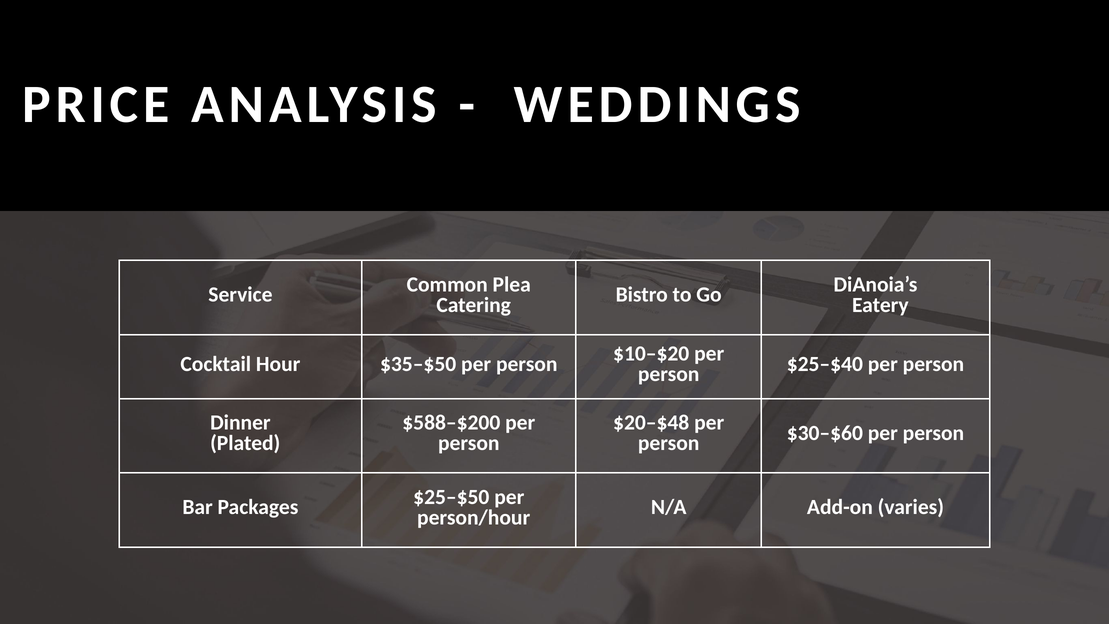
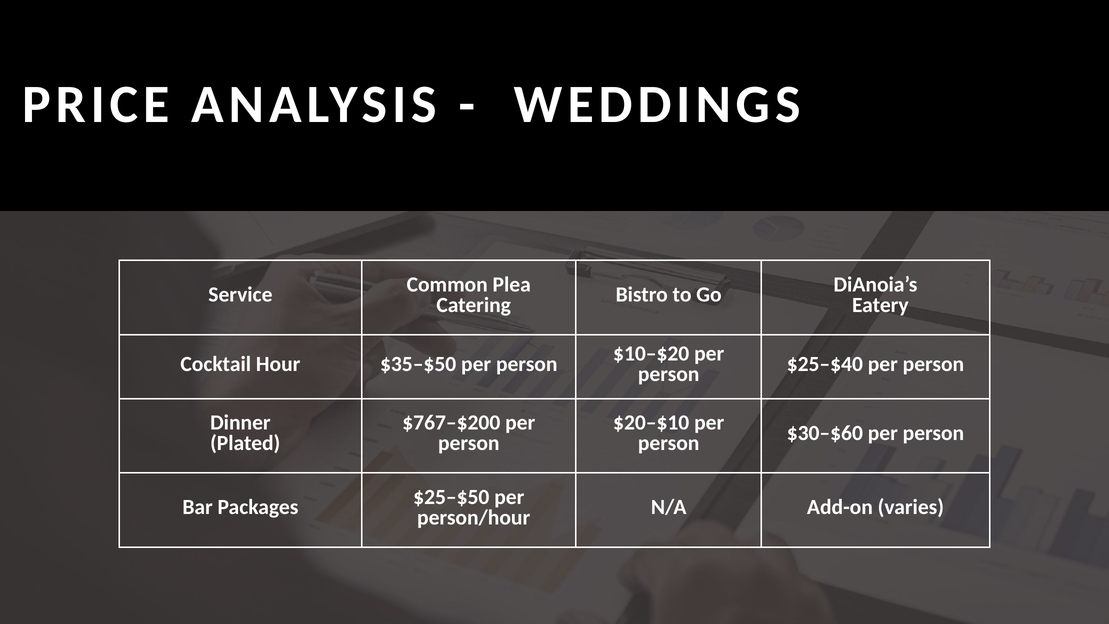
$588–$200: $588–$200 -> $767–$200 (451, 423)
$20–$48: $20–$48 -> $20–$10 (651, 423)
